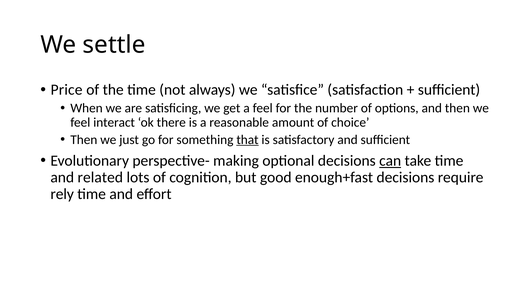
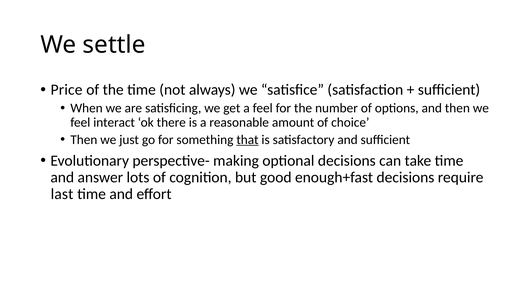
can underline: present -> none (390, 161)
related: related -> answer (100, 177)
rely: rely -> last (62, 194)
